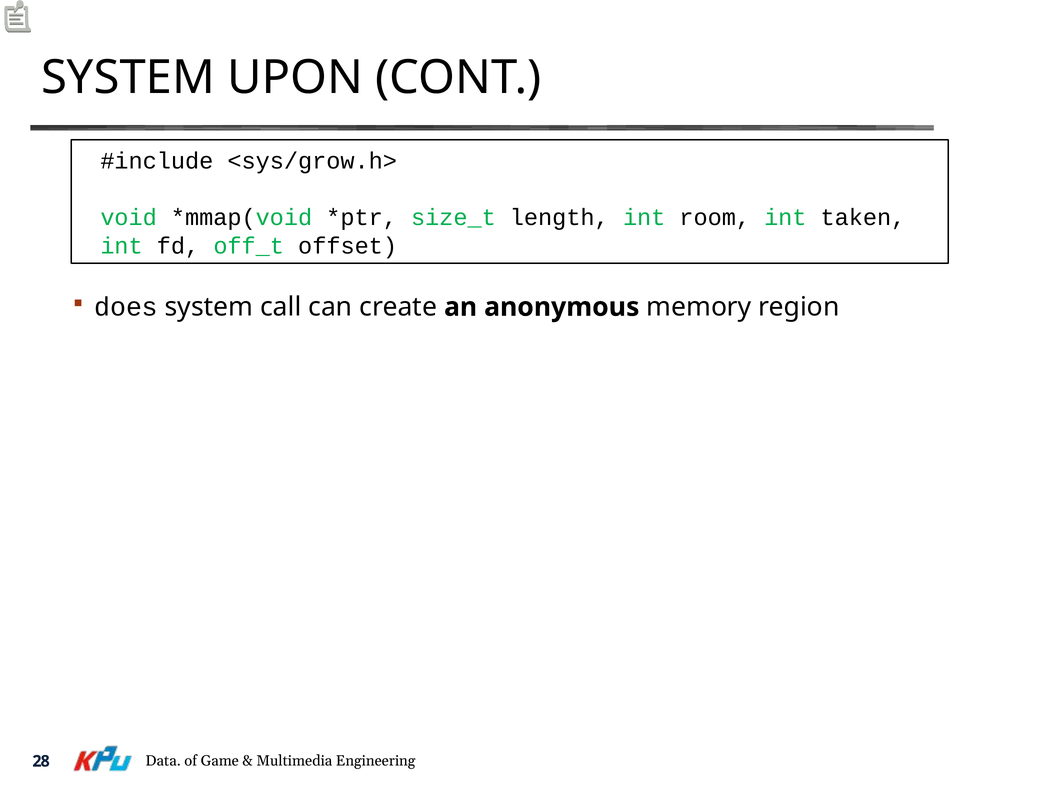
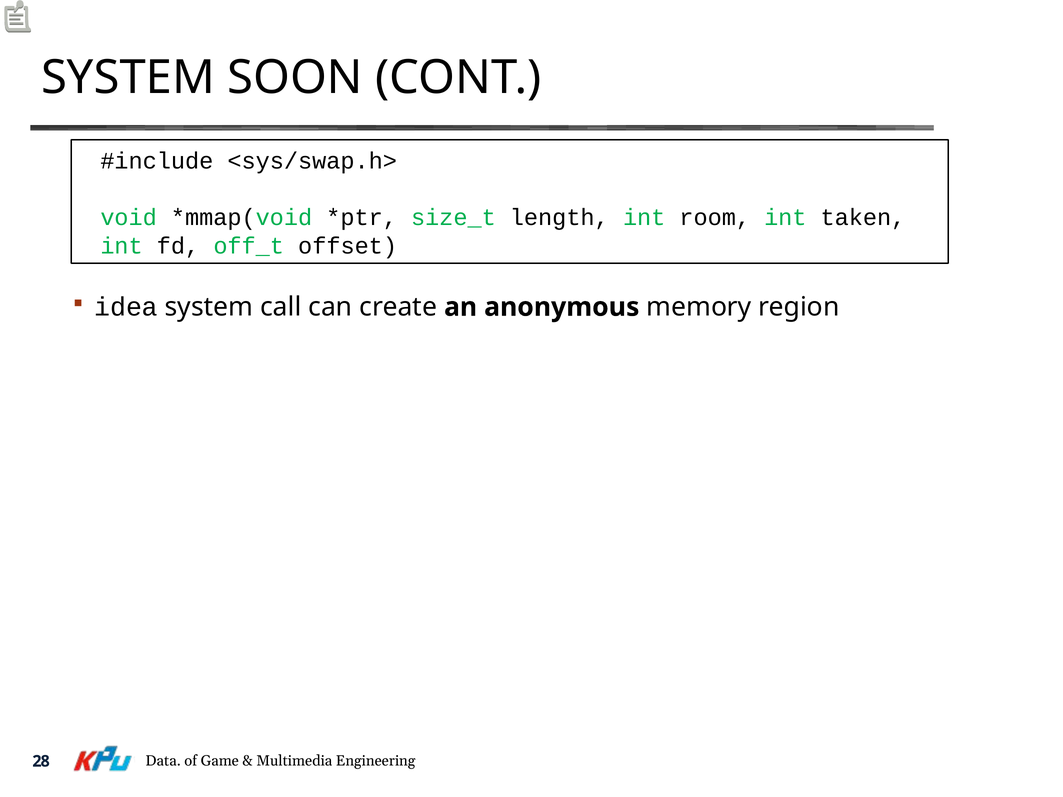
UPON: UPON -> SOON (295, 78)
<sys/grow.h>: <sys/grow.h> -> <sys/swap.h> (312, 161)
does: does -> idea (126, 307)
